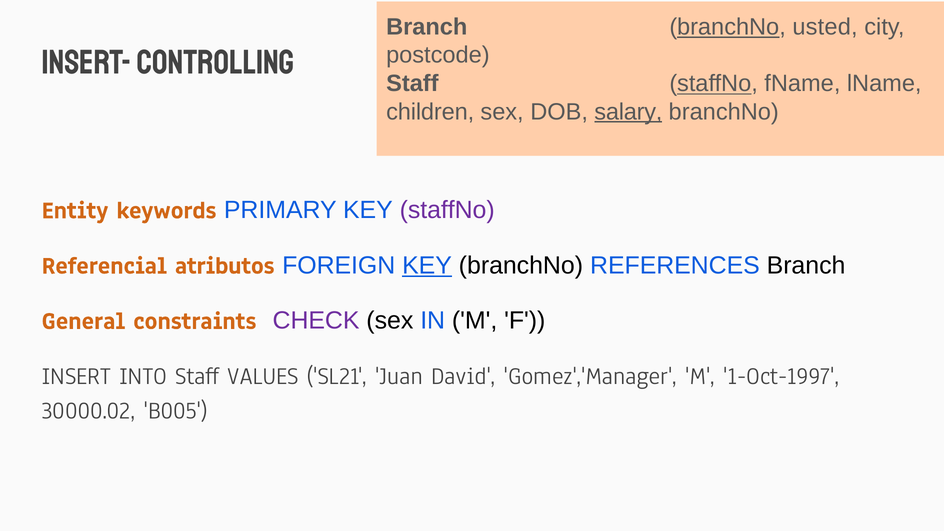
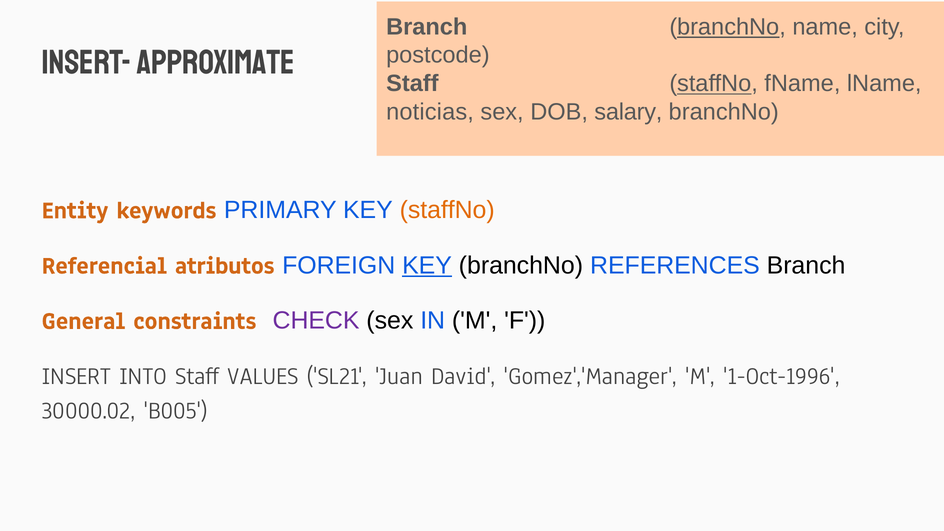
usted: usted -> name (825, 27)
Controlling: Controlling -> Approximate (216, 62)
children: children -> noticias (430, 112)
salary underline: present -> none (628, 112)
staffNo colour: purple -> orange (447, 210)
1-Oct-1997: 1-Oct-1997 -> 1-Oct-1996 (782, 376)
